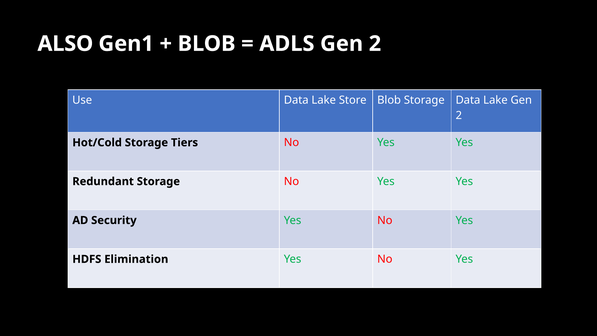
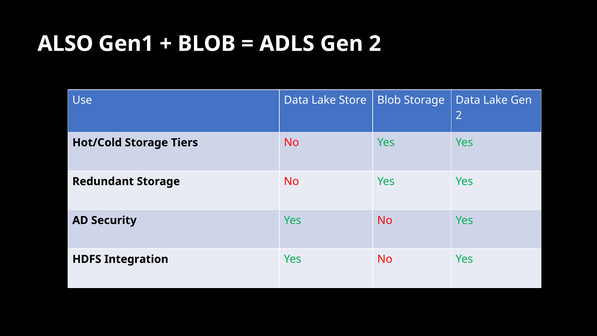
Elimination: Elimination -> Integration (136, 259)
